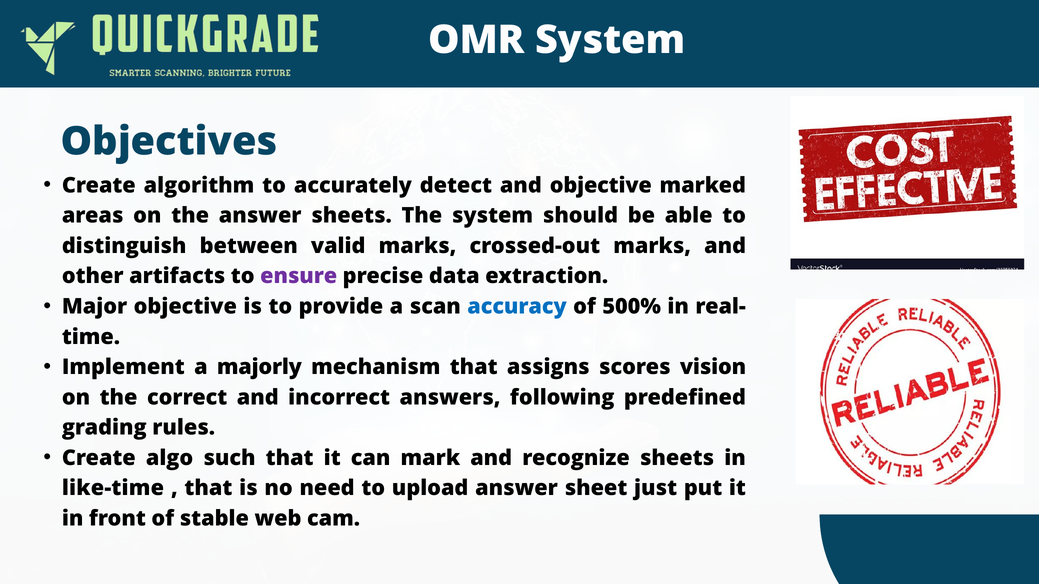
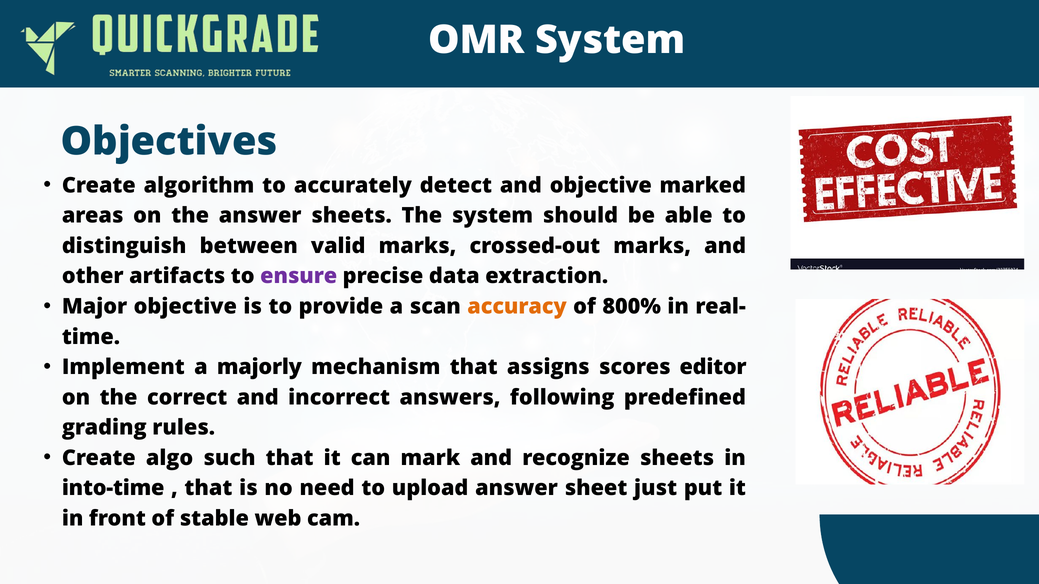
accuracy colour: blue -> orange (517, 307)
500%: 500% -> 800% (632, 307)
vision: vision -> editor (713, 367)
like-time: like-time -> into-time (113, 489)
